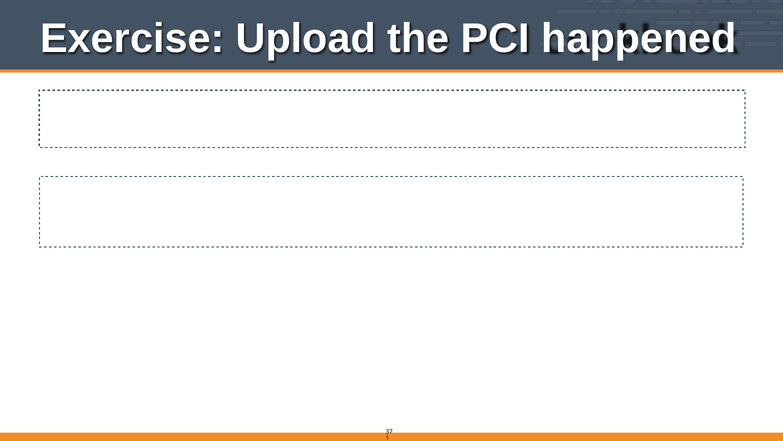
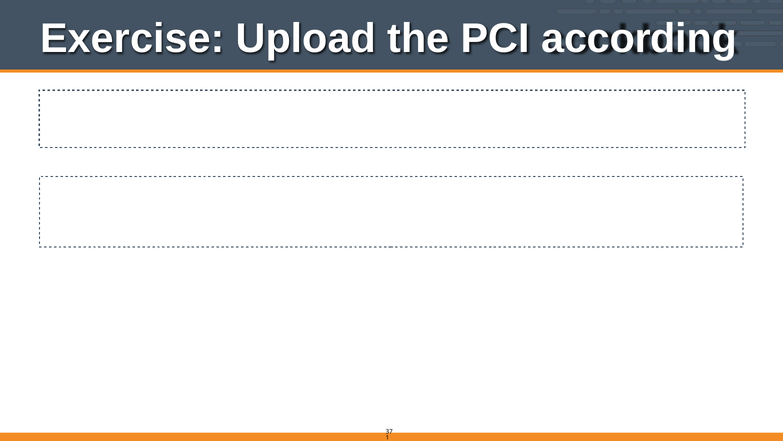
happened: happened -> according (639, 39)
